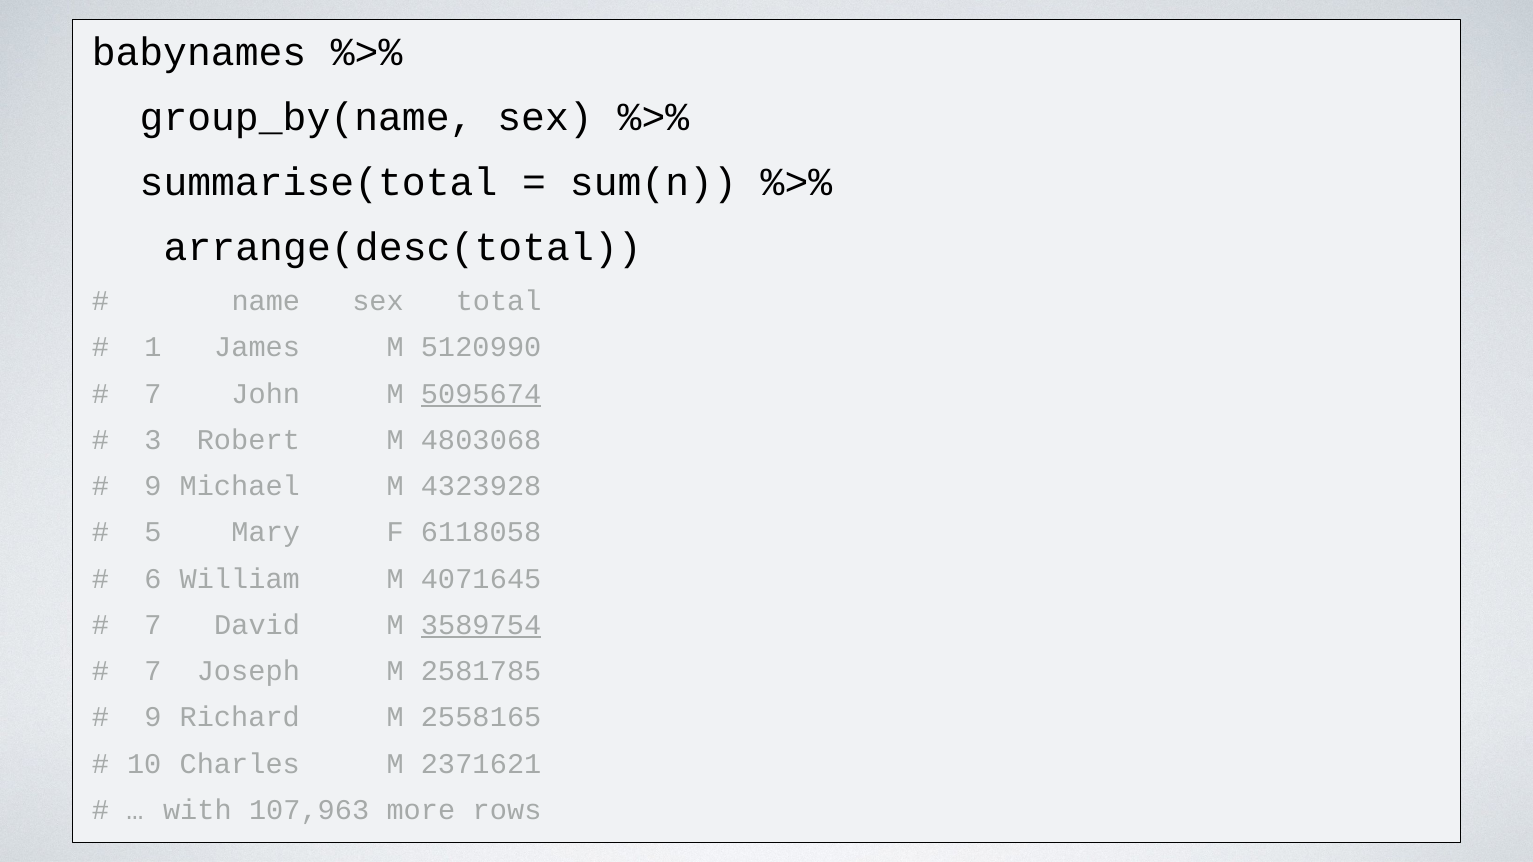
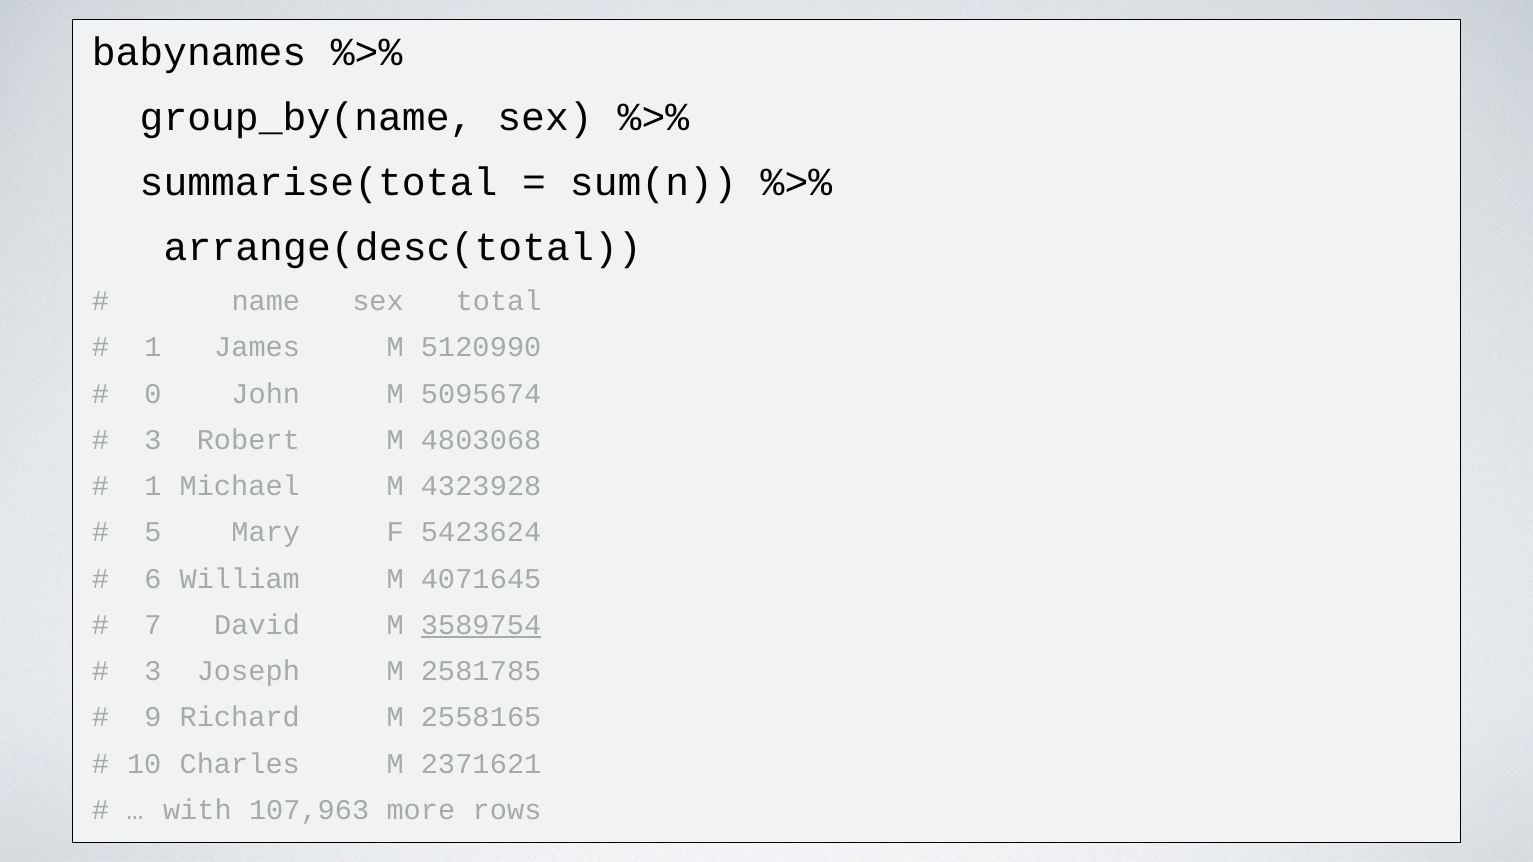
7: 7 -> 0 (153, 394)
5095674 underline: present -> none (481, 394)
9: 9 -> 1 (153, 486)
6118058: 6118058 -> 5423624 (481, 533)
7: 7 -> 3 (153, 671)
